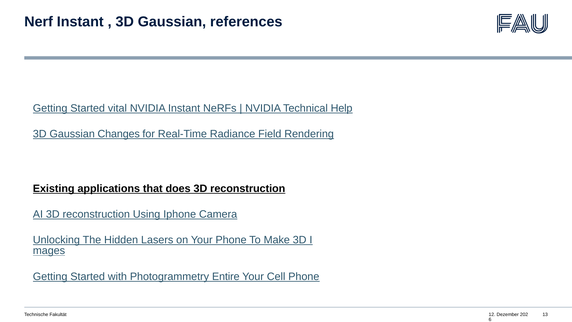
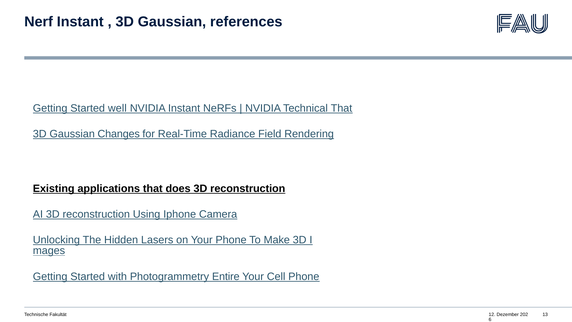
vital: vital -> well (117, 108)
Technical Help: Help -> That (342, 108)
